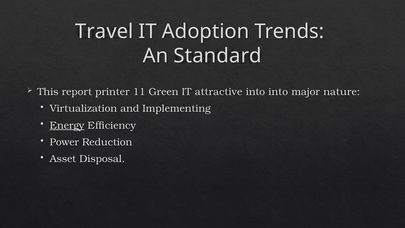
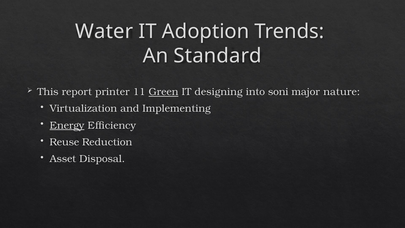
Travel: Travel -> Water (104, 32)
Green underline: none -> present (164, 92)
attractive: attractive -> designing (219, 92)
into into: into -> soni (278, 92)
Power: Power -> Reuse (64, 142)
